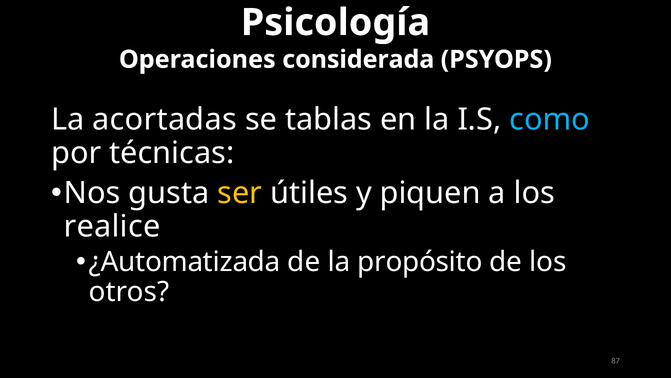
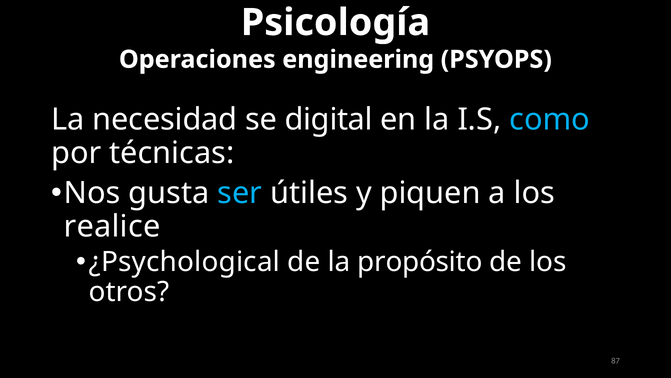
considerada: considerada -> engineering (358, 59)
acortadas: acortadas -> necesidad (165, 119)
tablas: tablas -> digital (329, 119)
ser colour: yellow -> light blue (240, 193)
¿Automatizada: ¿Automatizada -> ¿Psychological (185, 261)
